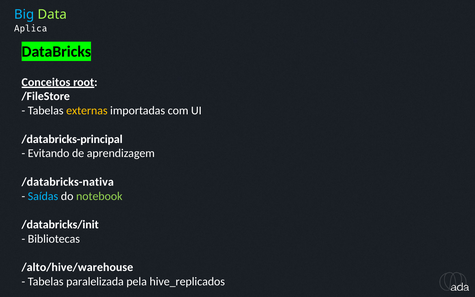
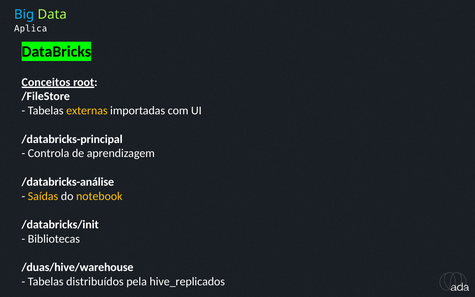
Evitando: Evitando -> Controla (49, 153)
/databricks-nativa: /databricks-nativa -> /databricks-análise (68, 182)
Saídas colour: light blue -> yellow (43, 196)
notebook colour: light green -> yellow (99, 196)
/alto/hive/warehouse: /alto/hive/warehouse -> /duas/hive/warehouse (77, 267)
paralelizada: paralelizada -> distribuídos (95, 282)
